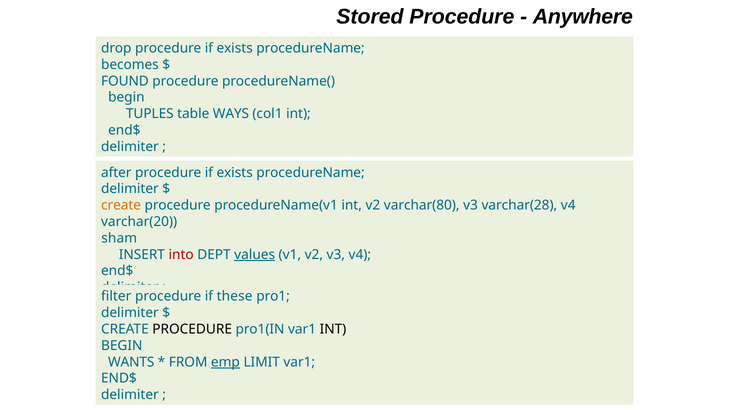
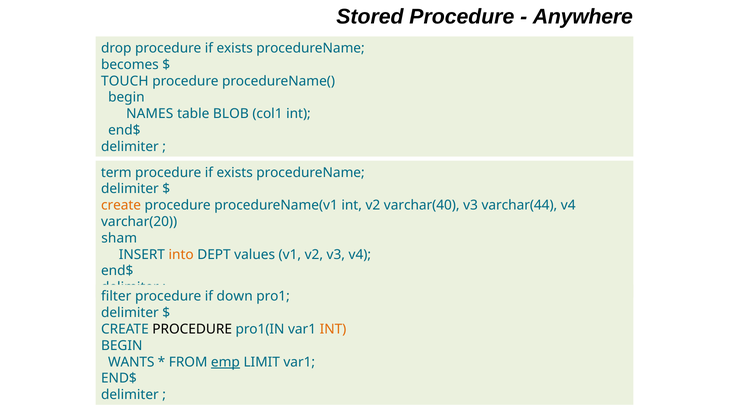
FOUND: FOUND -> TOUCH (125, 81)
TUPLES: TUPLES -> NAMES (150, 114)
WAYS: WAYS -> BLOB (231, 114)
after: after -> term (116, 173)
varchar(80: varchar(80 -> varchar(40 (422, 205)
varchar(28: varchar(28 -> varchar(44 (519, 205)
into colour: red -> orange (181, 255)
values underline: present -> none (255, 255)
these: these -> down (235, 297)
INT colour: black -> orange (333, 329)
